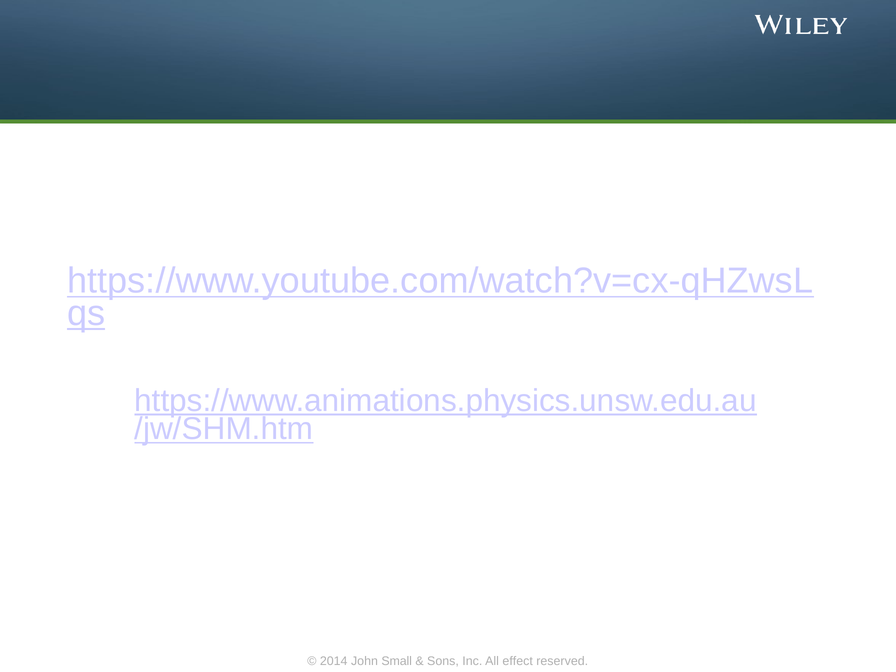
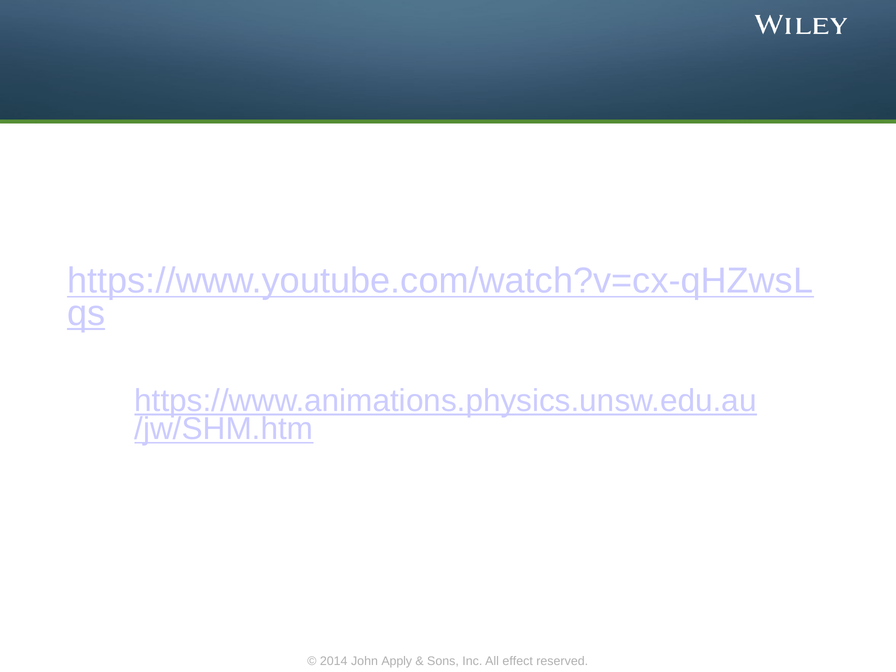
Small: Small -> Apply (397, 661)
